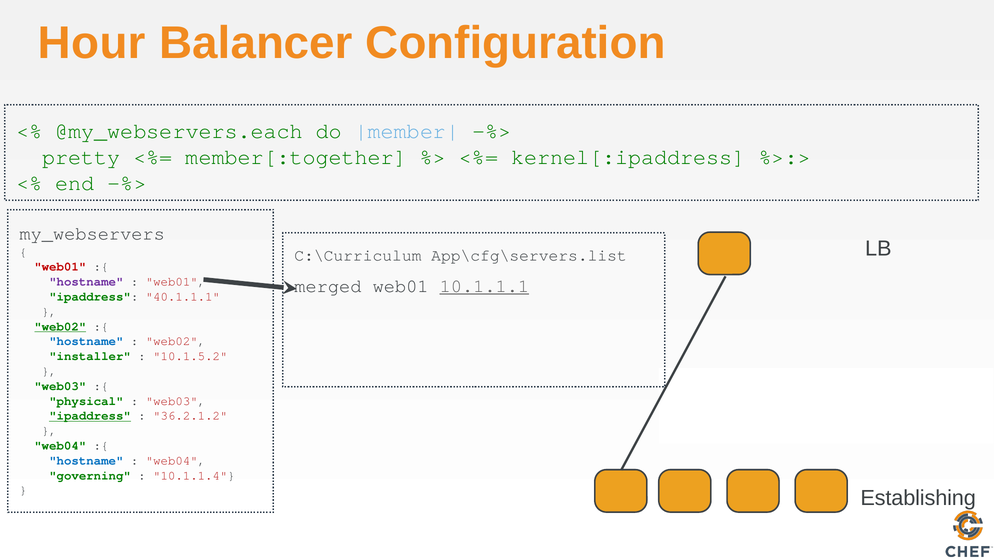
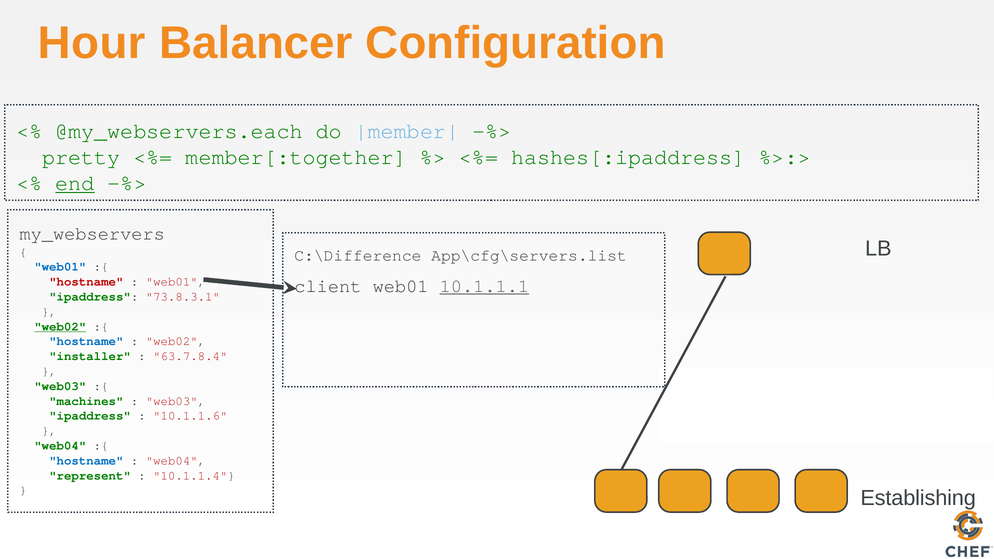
kernel[:ipaddress: kernel[:ipaddress -> hashes[:ipaddress (628, 157)
end underline: none -> present (75, 183)
C:\Curriculum: C:\Curriculum -> C:\Difference (358, 256)
web01 colour: red -> blue (60, 267)
hostname colour: purple -> red (86, 282)
merged: merged -> client (328, 286)
40.1.1.1: 40.1.1.1 -> 73.8.3.1 (183, 297)
10.1.5.2: 10.1.5.2 -> 63.7.8.4 (190, 356)
physical: physical -> machines (86, 401)
ipaddress underline: present -> none (90, 416)
36.2.1.2: 36.2.1.2 -> 10.1.1.6 (190, 416)
governing: governing -> represent (90, 475)
